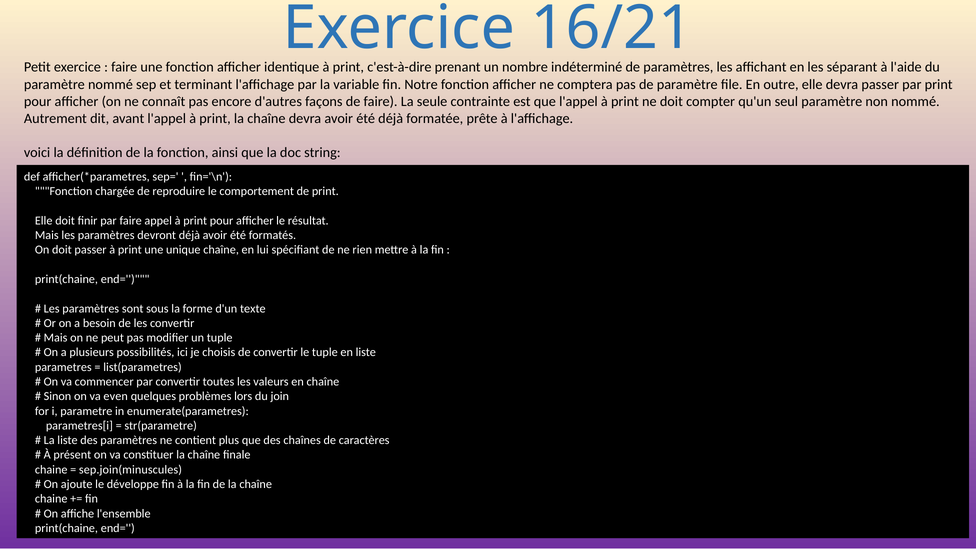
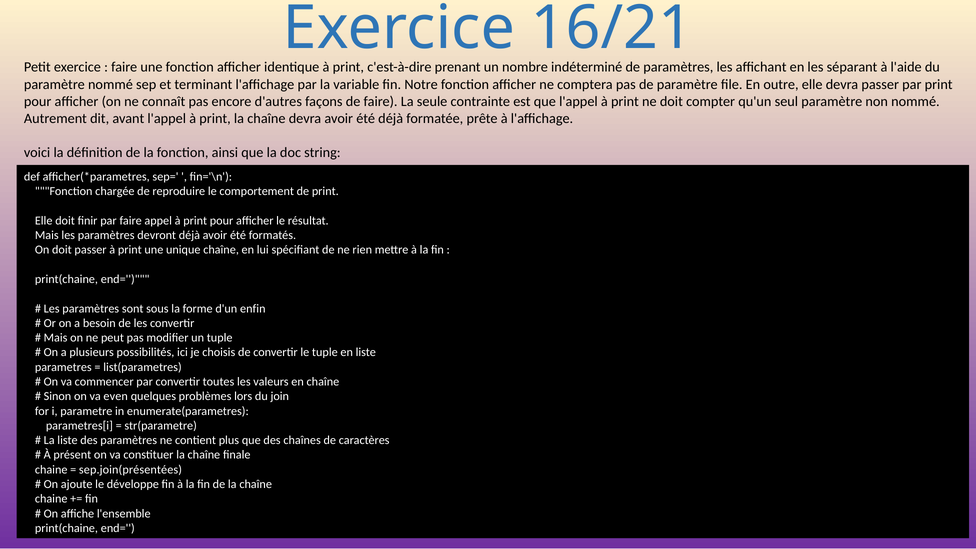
texte: texte -> enfin (253, 309)
sep.join(minuscules: sep.join(minuscules -> sep.join(présentées (130, 470)
